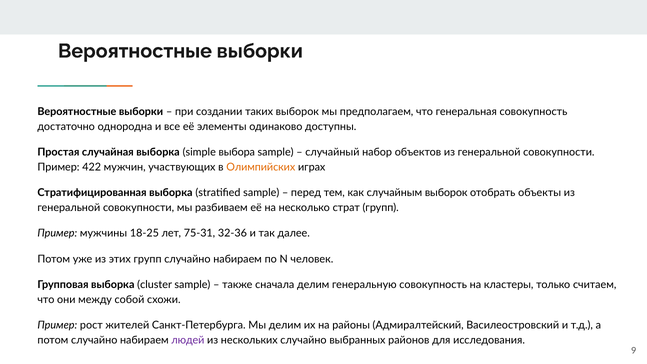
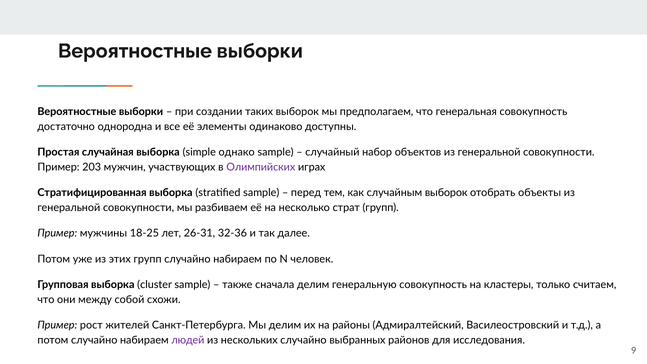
выбора: выбора -> однако (237, 152)
422: 422 -> 203 (92, 167)
Олимпийских colour: orange -> purple (261, 167)
75-31: 75-31 -> 26-31 (199, 233)
